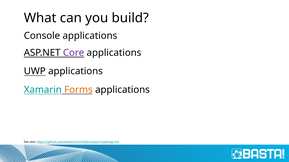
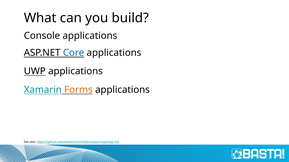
Core colour: purple -> blue (74, 53)
